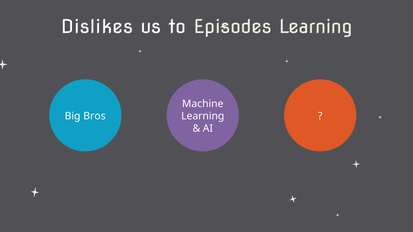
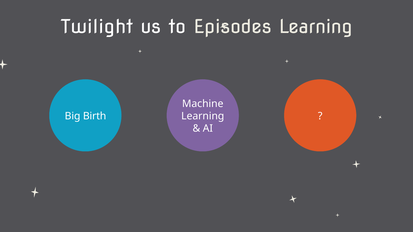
Dislikes: Dislikes -> Twilight (97, 27)
Bros: Bros -> Birth (95, 116)
